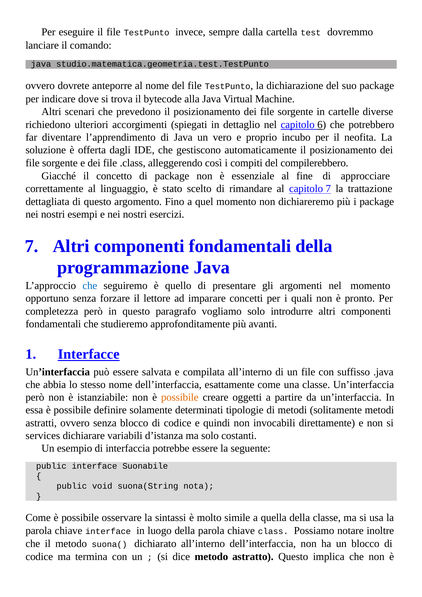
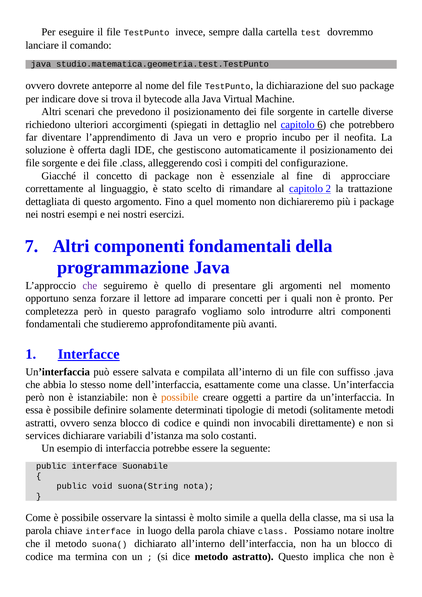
compilerebbero: compilerebbero -> configurazione (314, 163)
capitolo 7: 7 -> 2 (328, 189)
che colour: blue -> purple (90, 286)
